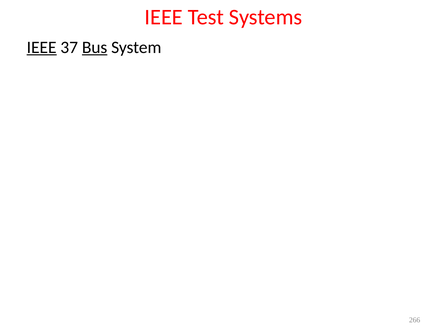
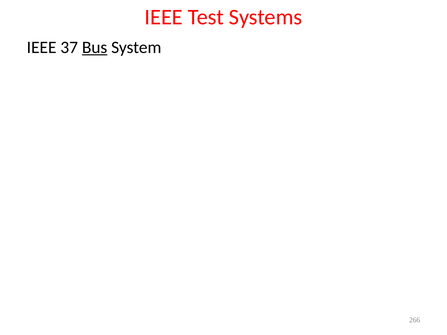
IEEE underline: present -> none (42, 47)
